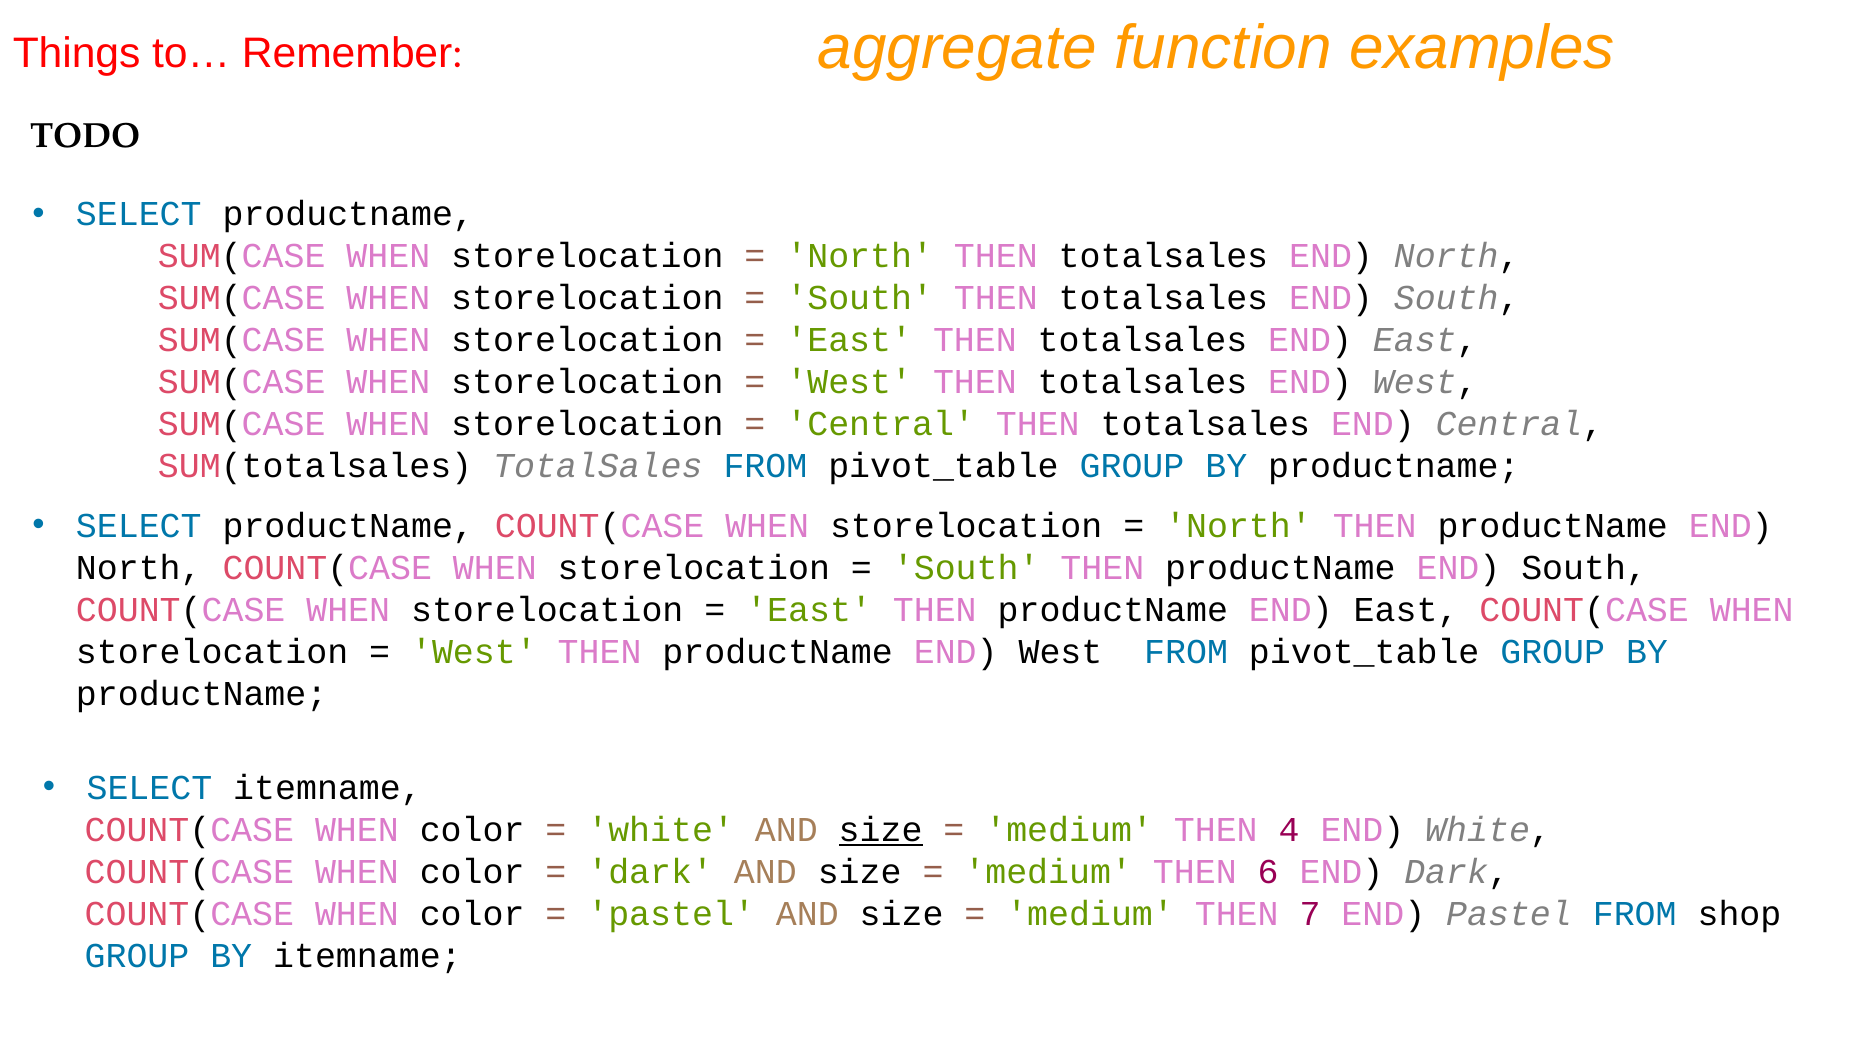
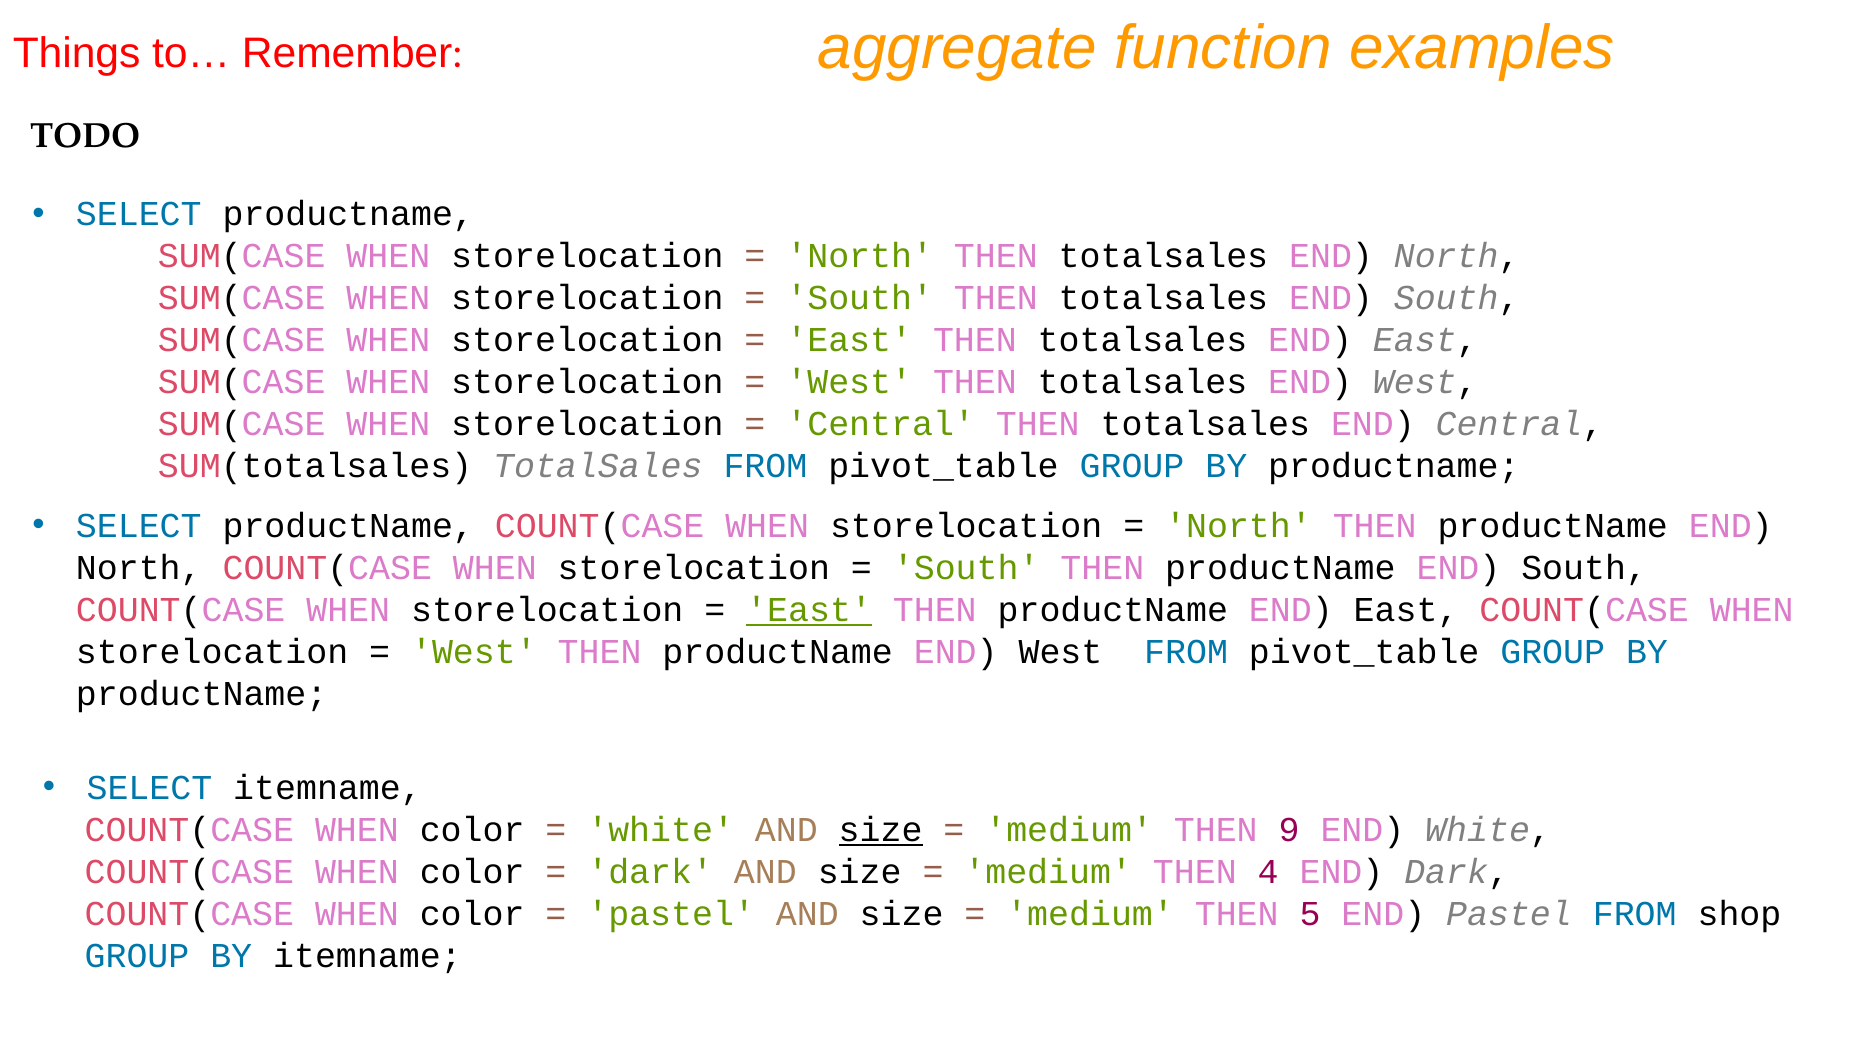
East underline: none -> present (809, 610)
4: 4 -> 9 (1289, 830)
6: 6 -> 4 (1268, 872)
7: 7 -> 5 (1310, 914)
